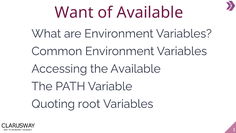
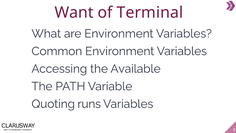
of Available: Available -> Terminal (150, 13)
root: root -> runs (89, 104)
